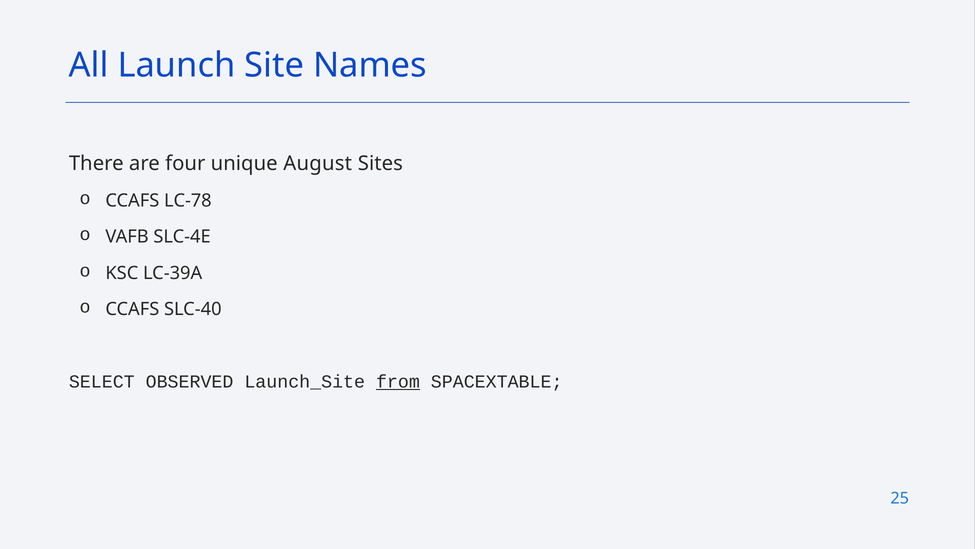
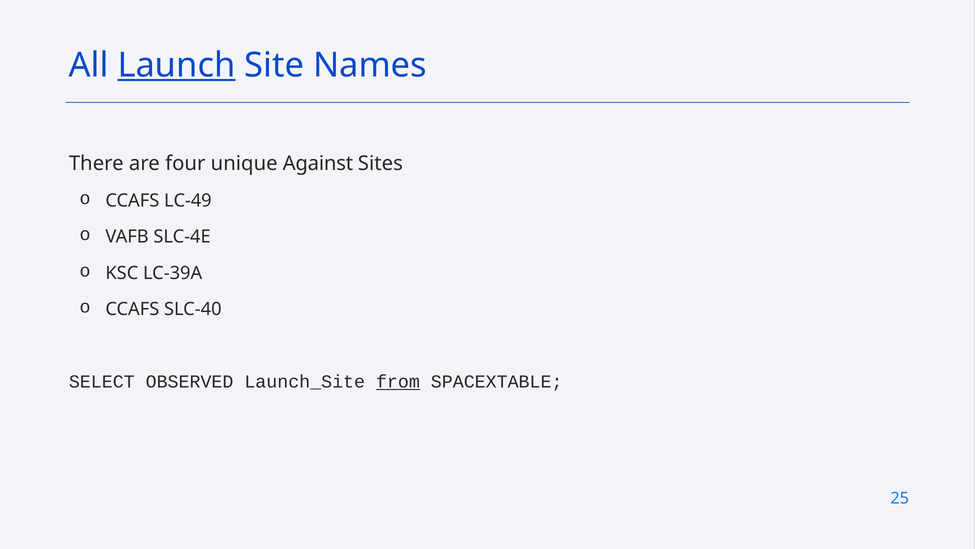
Launch underline: none -> present (177, 65)
August: August -> Against (318, 163)
LC-78: LC-78 -> LC-49 (188, 201)
